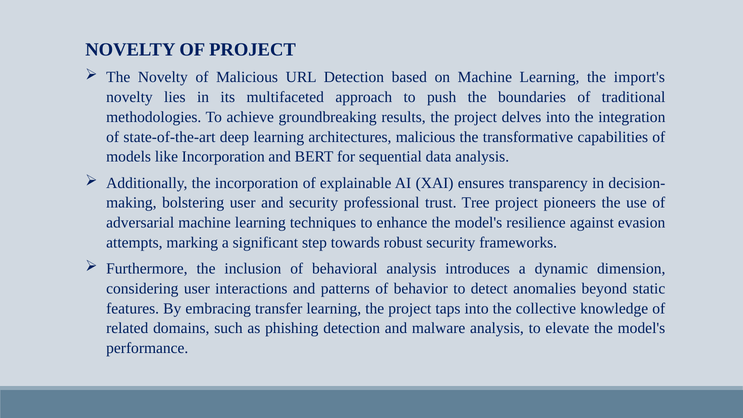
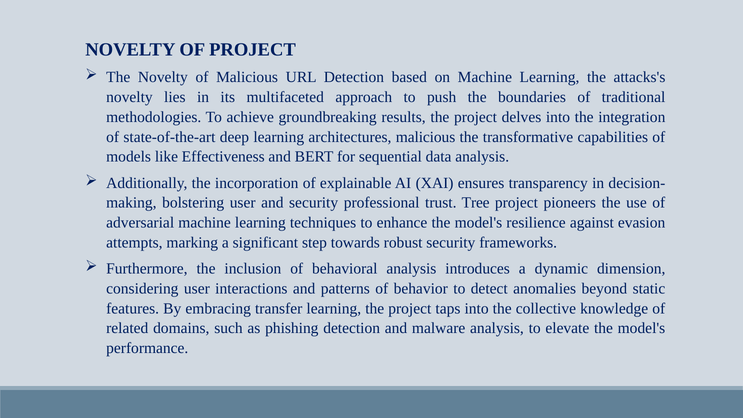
import's: import's -> attacks's (639, 77)
like Incorporation: Incorporation -> Effectiveness (223, 157)
